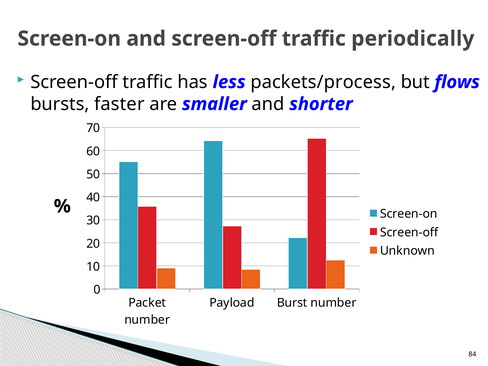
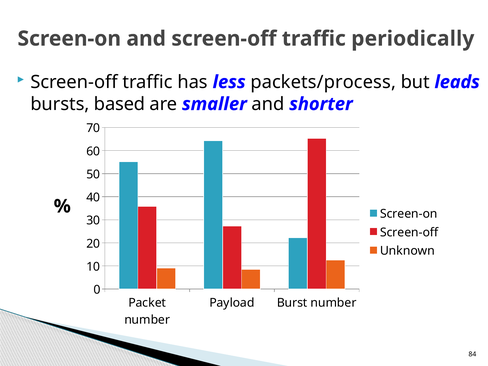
flows: flows -> leads (457, 82)
faster: faster -> based (120, 104)
